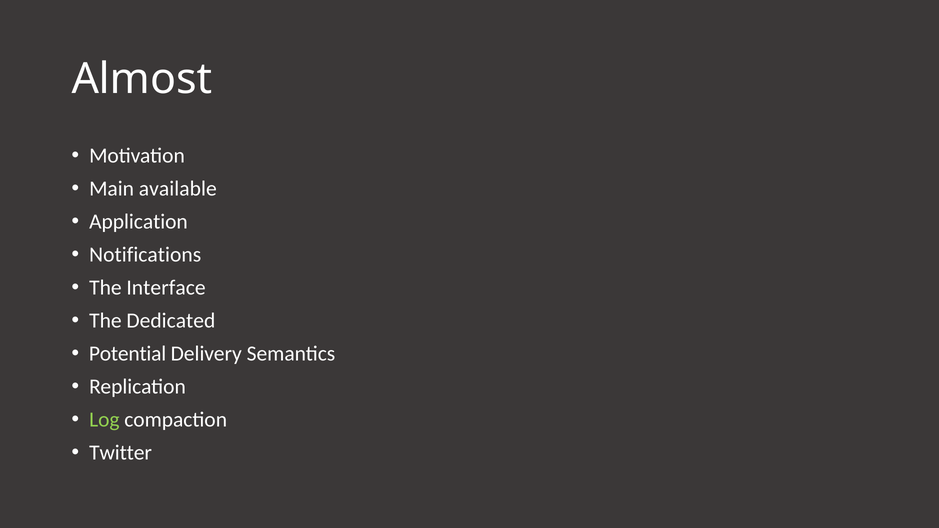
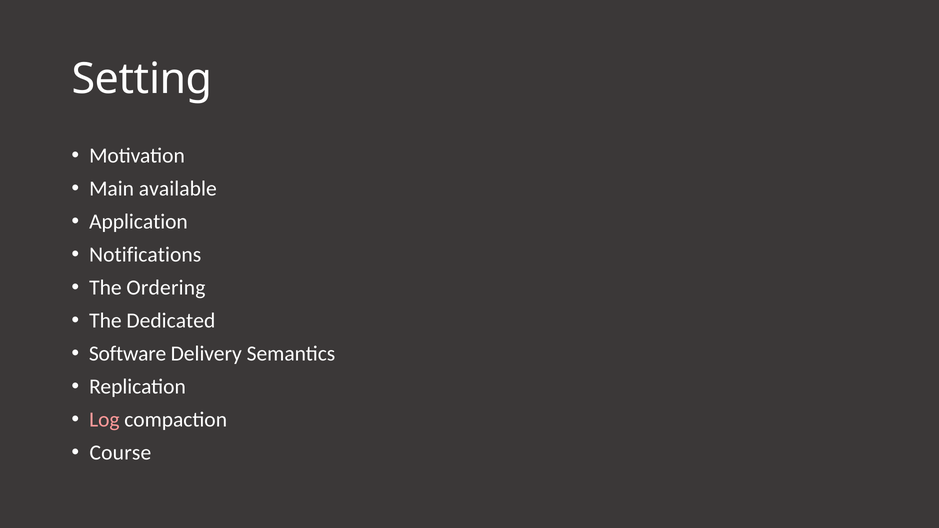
Almost: Almost -> Setting (142, 79)
Interface: Interface -> Ordering (166, 288)
Potential: Potential -> Software (128, 354)
Log colour: light green -> pink (104, 420)
Twitter: Twitter -> Course (120, 453)
